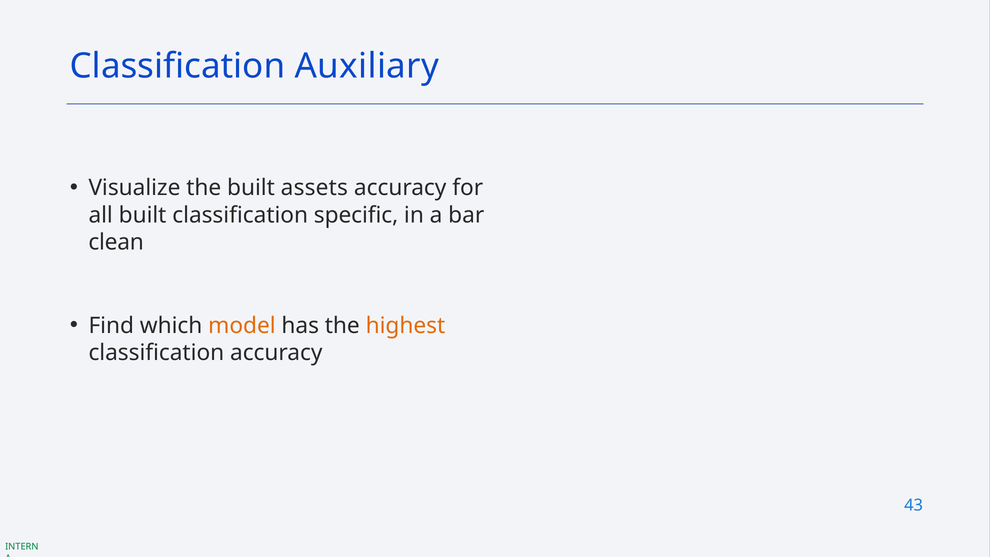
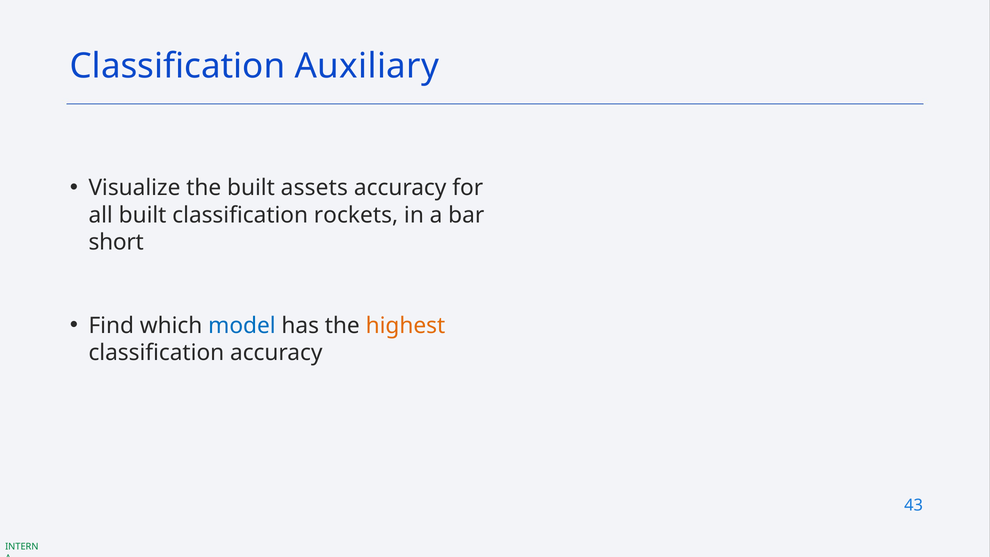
specific: specific -> rockets (356, 215)
clean: clean -> short (116, 242)
model colour: orange -> blue (242, 326)
